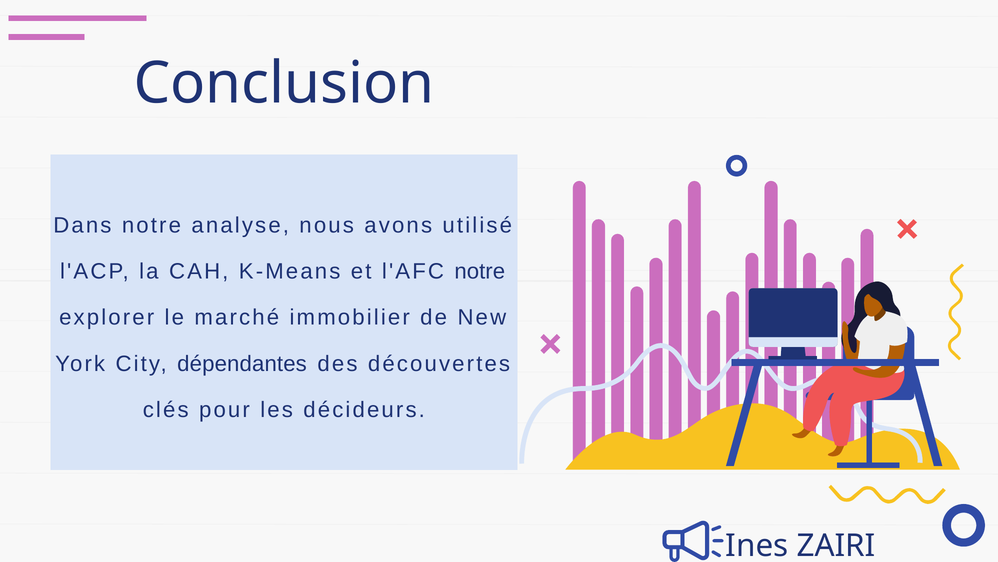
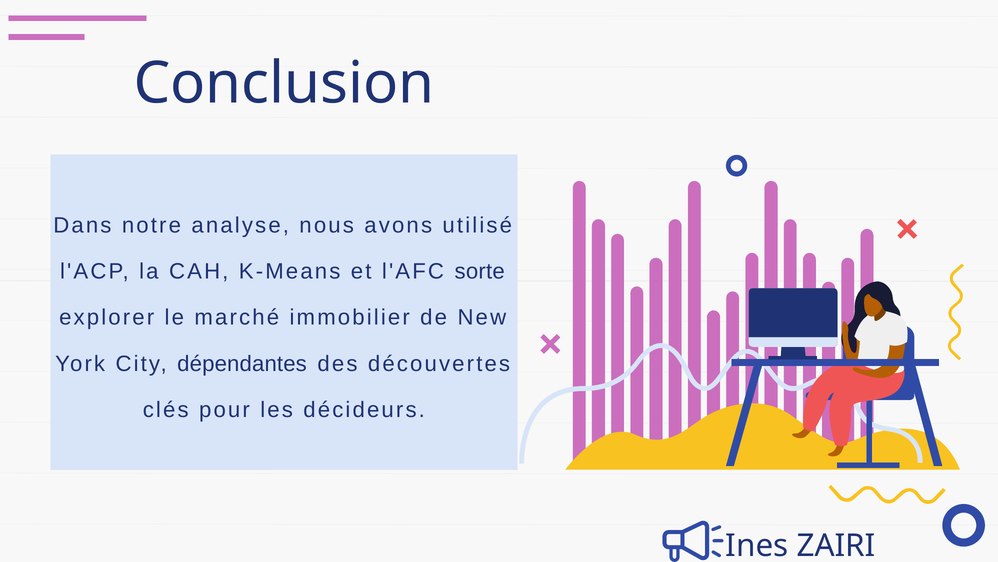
l'AFC notre: notre -> sorte (480, 271)
